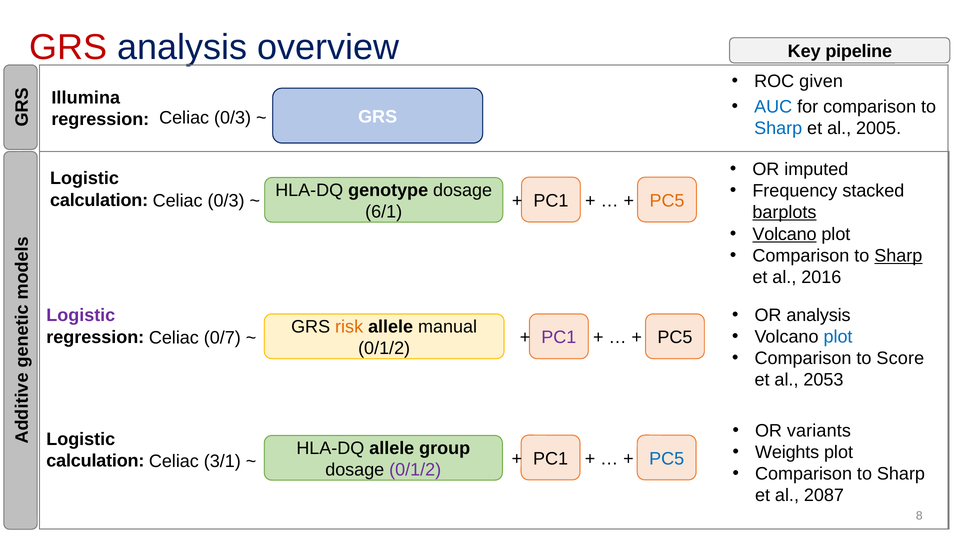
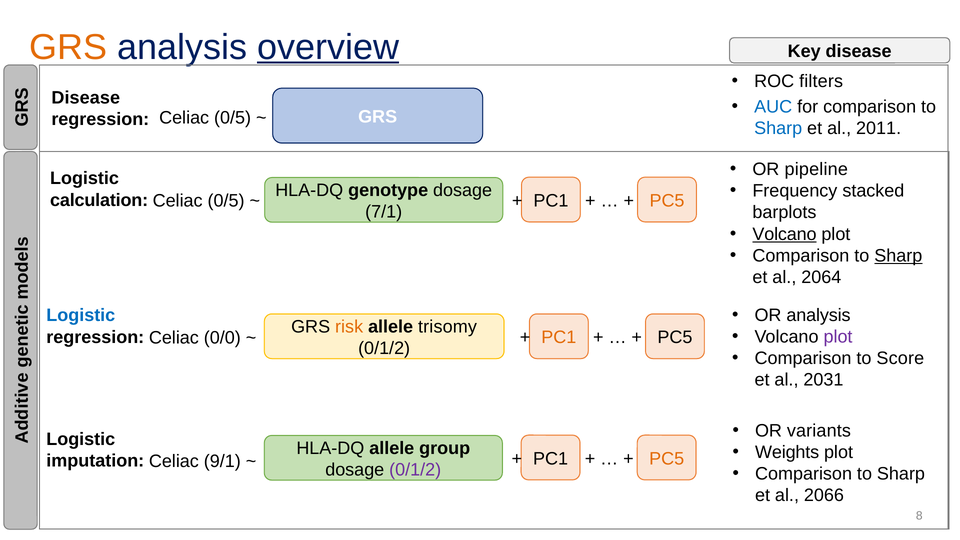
GRS colour: red -> orange (68, 47)
overview underline: none -> present (328, 47)
Key pipeline: pipeline -> disease (859, 52)
given: given -> filters (821, 81)
Illumina: Illumina -> Disease (86, 98)
0/3: 0/3 -> 0/5 (233, 118)
2005: 2005 -> 2011 (879, 129)
imputed: imputed -> pipeline (816, 169)
0/3: 0/3 -> 0/5 (226, 201)
6/1: 6/1 -> 7/1 (384, 212)
barplots underline: present -> none (784, 212)
2016: 2016 -> 2064 (821, 277)
Logistic colour: purple -> blue (81, 315)
manual: manual -> trisomy (448, 327)
plot colour: blue -> purple (838, 337)
PC1 colour: purple -> orange (559, 338)
0/7: 0/7 -> 0/0 (222, 338)
2053: 2053 -> 2031 (823, 380)
PC5 colour: blue -> orange (667, 459)
calculation: calculation -> imputation (95, 461)
3/1: 3/1 -> 9/1 (222, 461)
2087: 2087 -> 2066 (824, 495)
